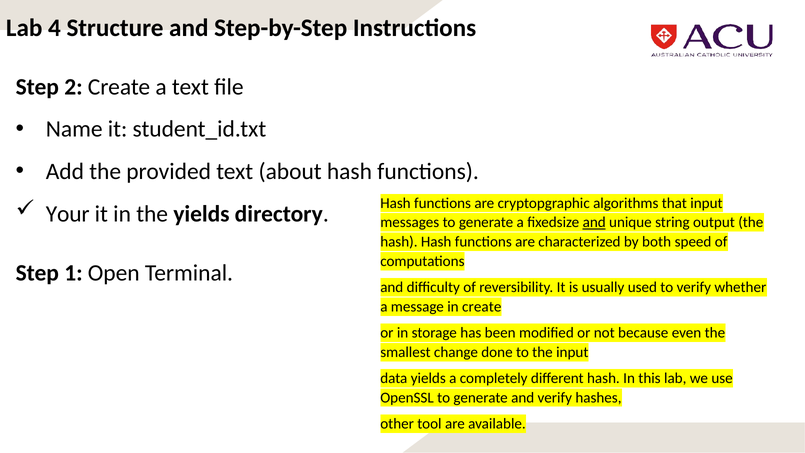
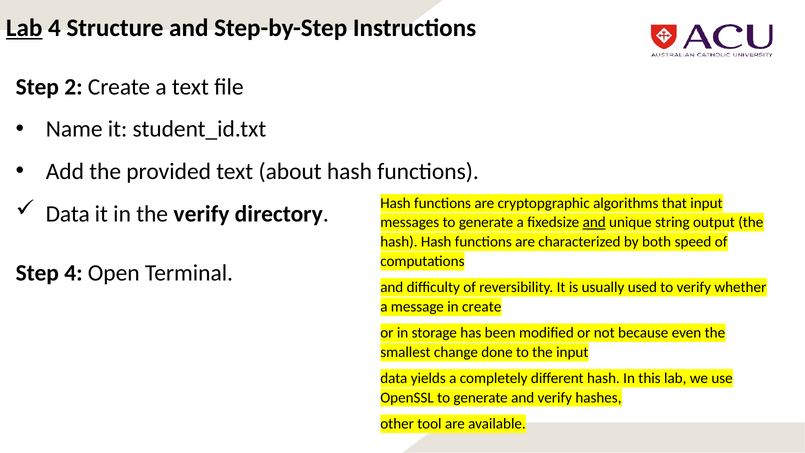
Lab underline: none -> present (24, 28)
Your: Your -> Data (68, 214)
the yields: yields -> verify (201, 214)
Step 1: 1 -> 4 (73, 273)
